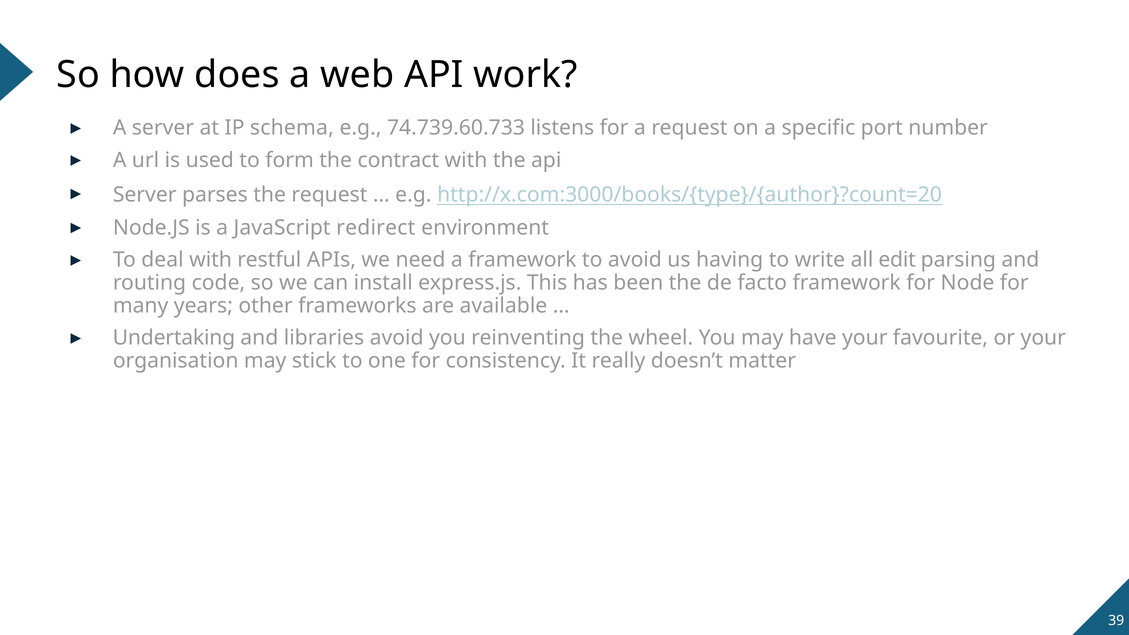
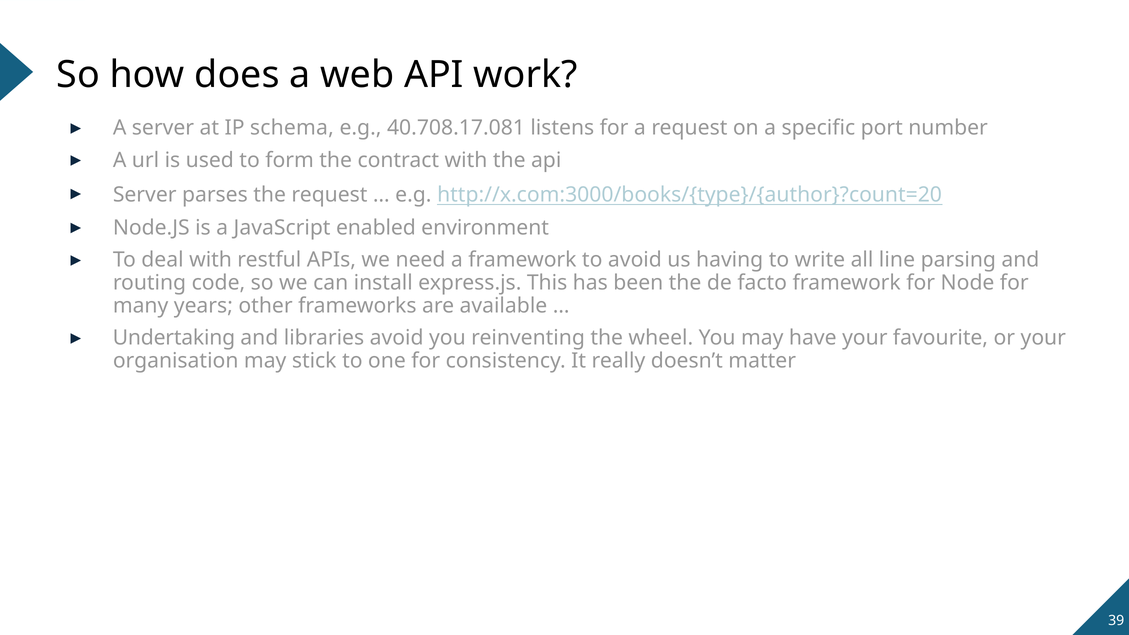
74.739.60.733: 74.739.60.733 -> 40.708.17.081 (456, 128)
redirect: redirect -> enabled (376, 228)
edit: edit -> line (897, 260)
